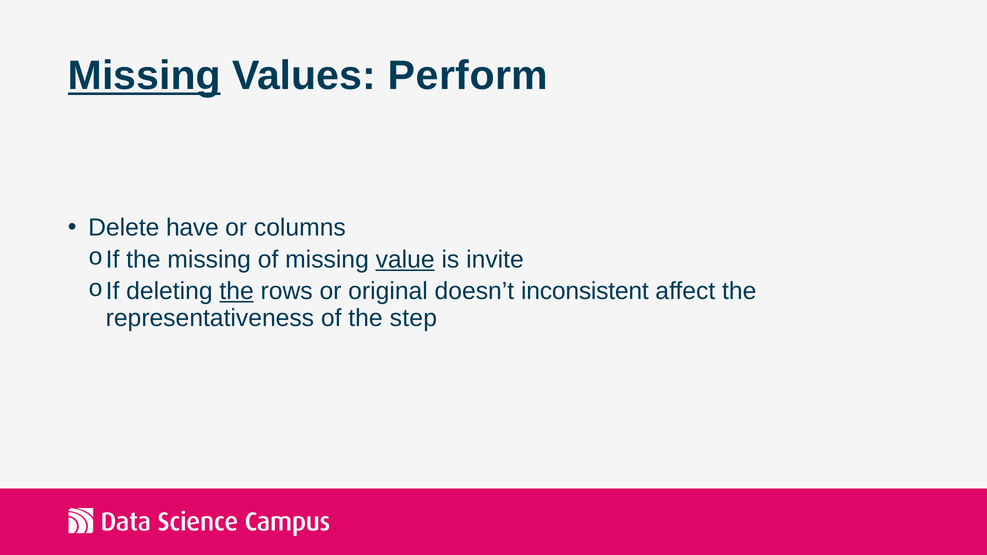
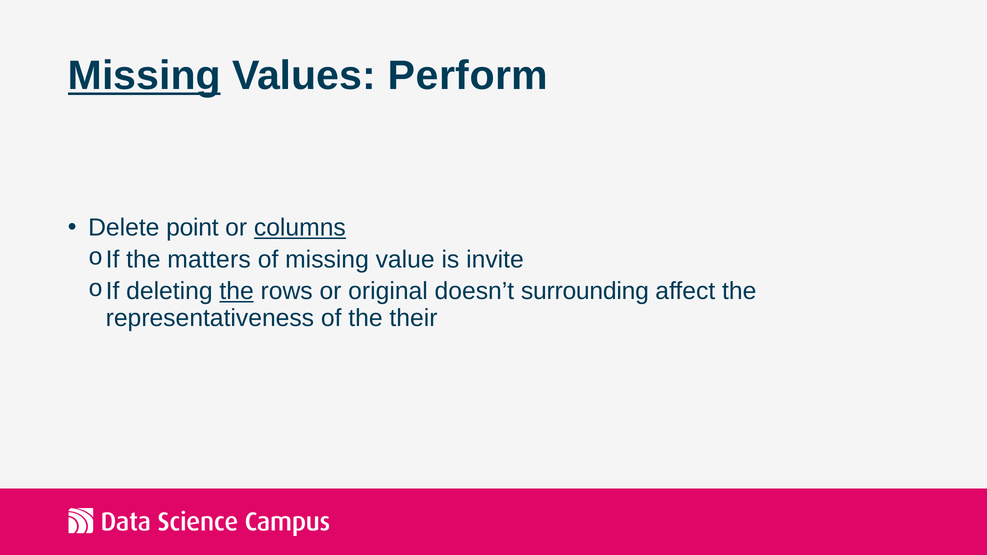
have: have -> point (192, 228)
columns underline: none -> present (300, 228)
the missing: missing -> matters (209, 260)
value underline: present -> none (405, 260)
inconsistent: inconsistent -> surrounding (585, 291)
step: step -> their (414, 318)
